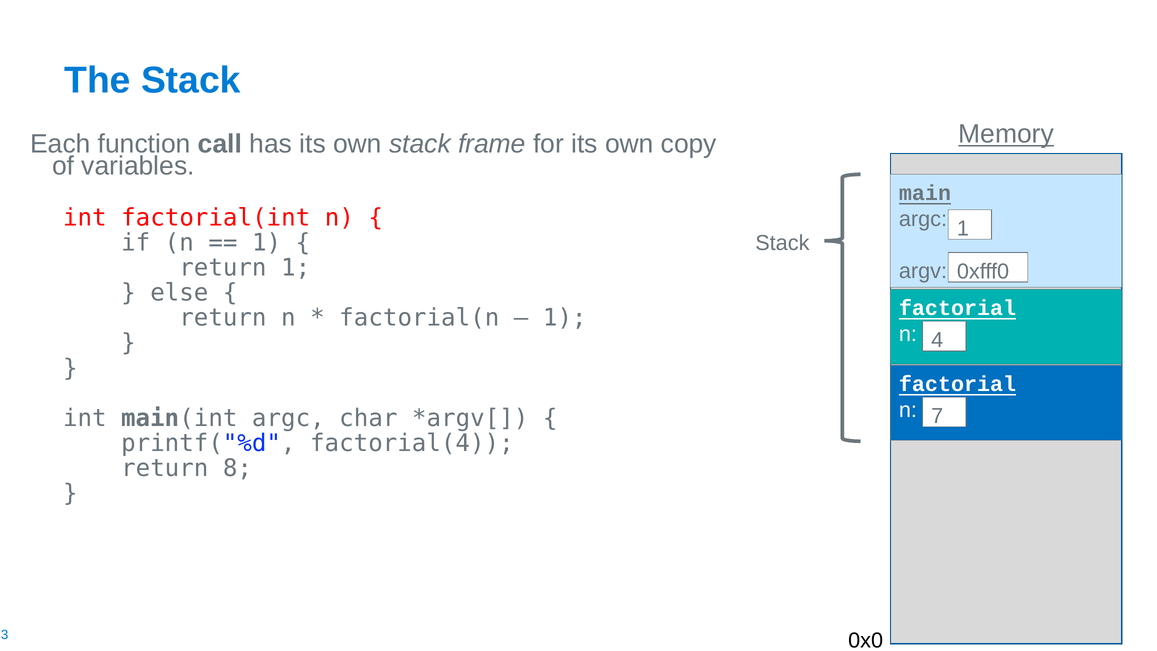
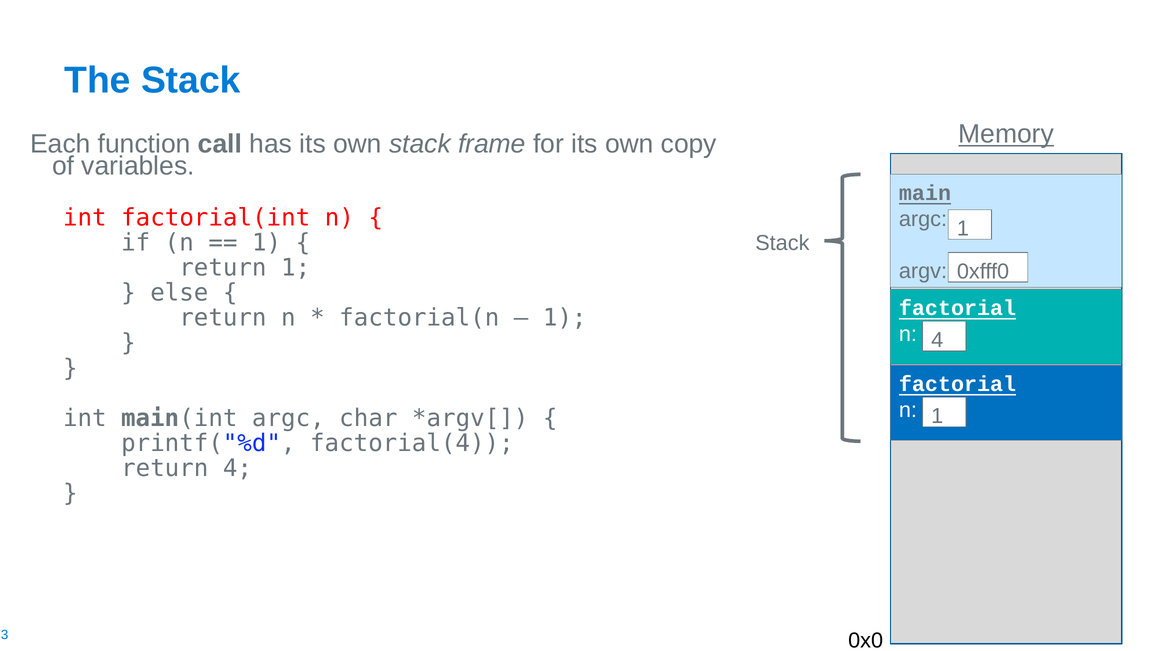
7: 7 -> 1 (937, 416)
return 8: 8 -> 4 (237, 468)
